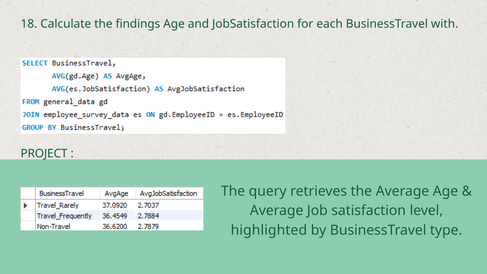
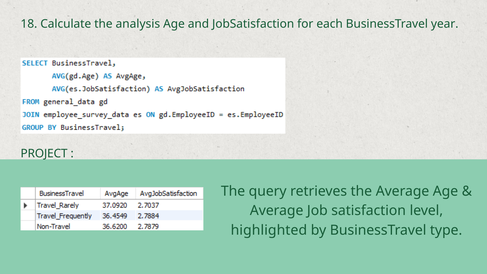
findings: findings -> analysis (138, 24)
with: with -> year (445, 24)
